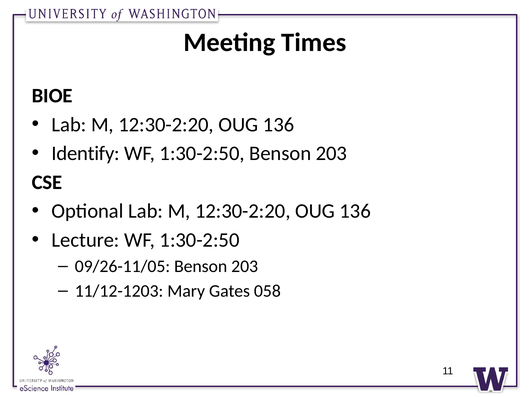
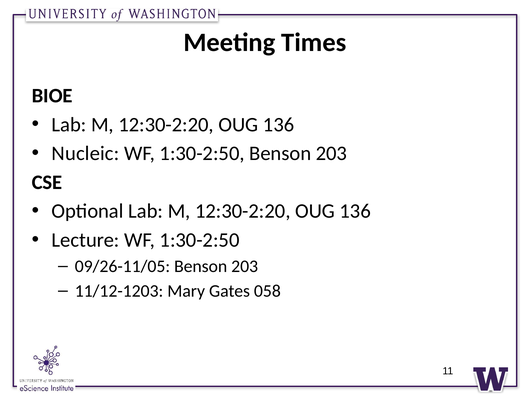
Identify: Identify -> Nucleic (85, 154)
